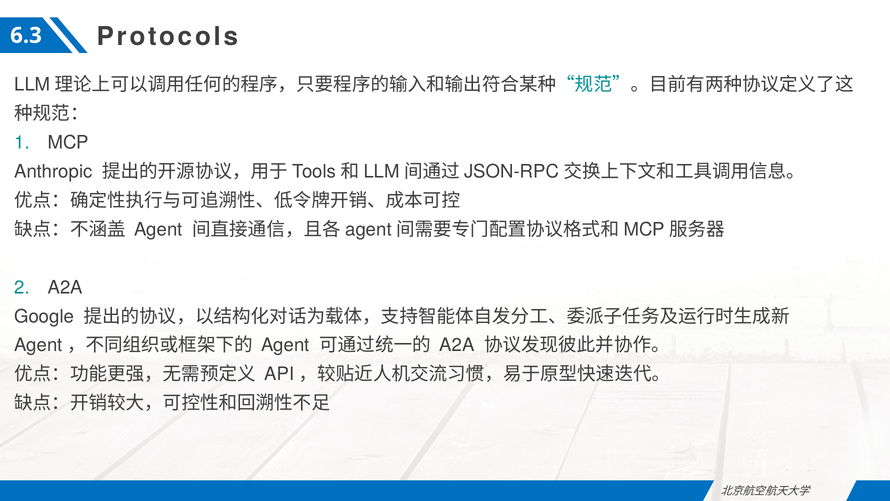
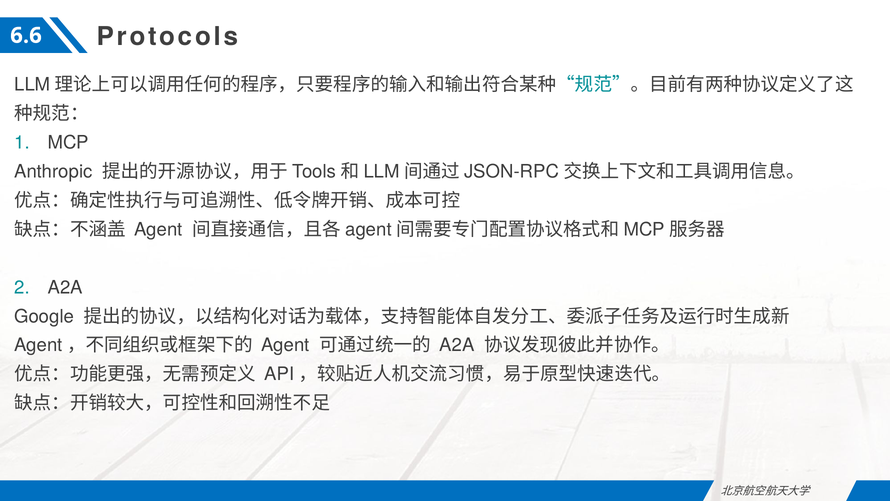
6.3: 6.3 -> 6.6 (26, 35)
